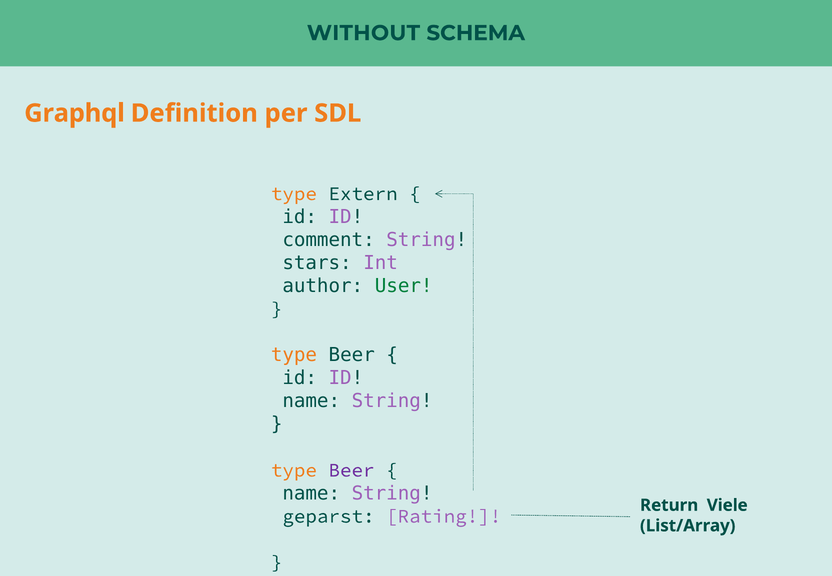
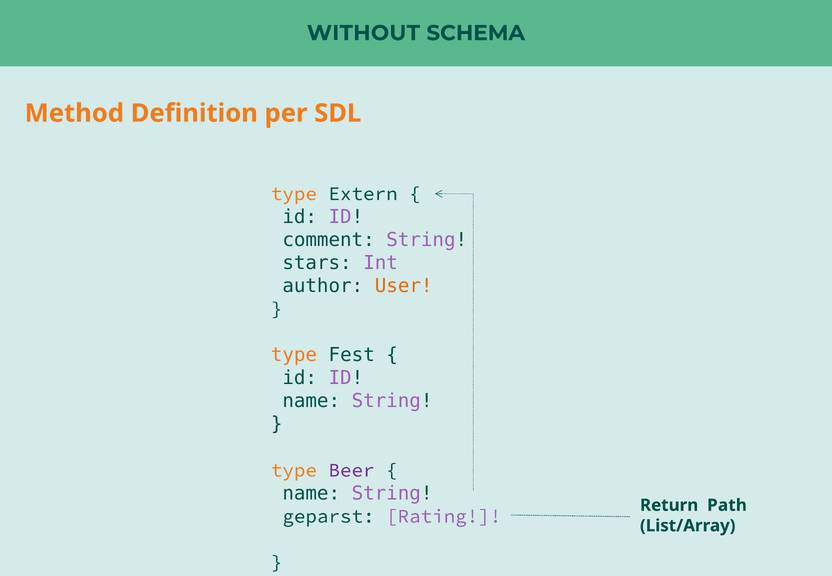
Graphql: Graphql -> Method (74, 113)
User colour: green -> orange (404, 286)
Beer: Beer -> Fest (352, 355)
Viele: Viele -> Path (727, 505)
